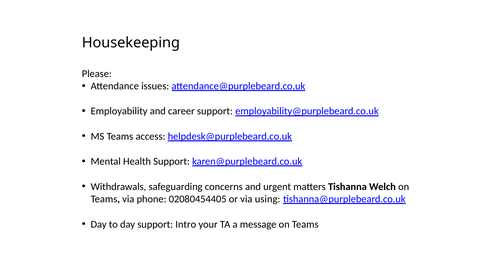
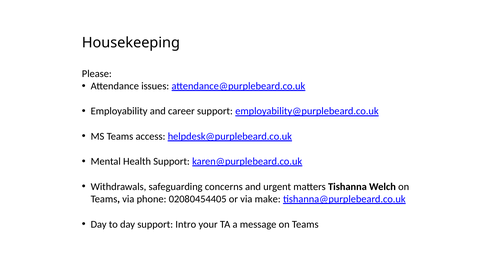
using: using -> make (268, 199)
